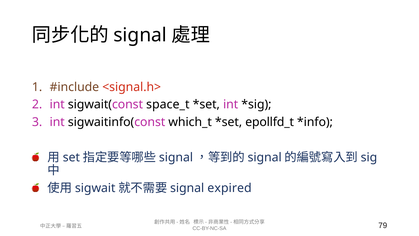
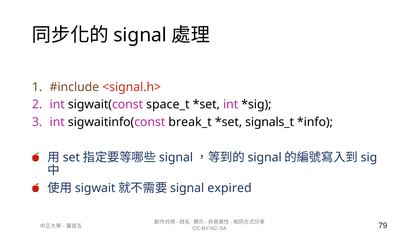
which_t: which_t -> break_t (190, 122)
epollfd_t: epollfd_t -> signals_t (270, 122)
